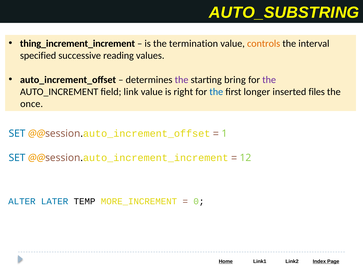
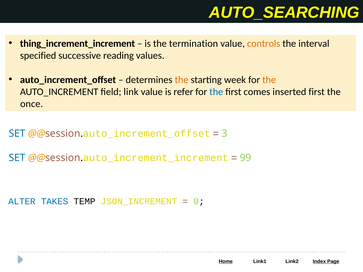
AUTO_SUBSTRING: AUTO_SUBSTRING -> AUTO_SEARCHING (284, 13)
the colour: purple -> orange (182, 80)
bring: bring -> week (235, 80)
the colour: purple -> orange (269, 80)
right: right -> refer (183, 92)
longer: longer -> comes (257, 92)
inserted files: files -> first (317, 92)
1: 1 -> 3 (224, 134)
12: 12 -> 99 (245, 158)
LATER: LATER -> TAKES (55, 201)
MORE_INCREMENT: MORE_INCREMENT -> JSON_INCREMENT (139, 201)
